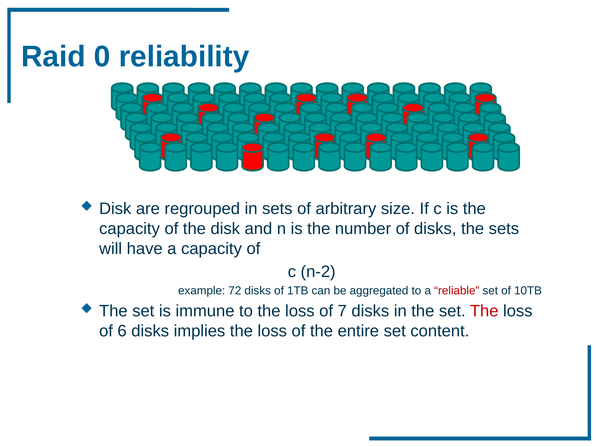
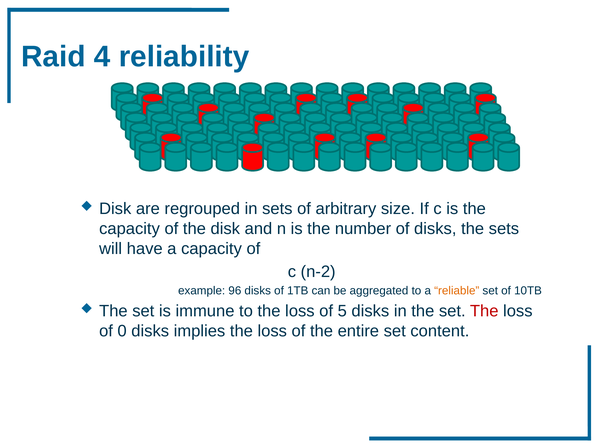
0: 0 -> 4 (102, 57)
72: 72 -> 96 (235, 291)
reliable colour: red -> orange (457, 291)
7: 7 -> 5 (342, 311)
6: 6 -> 0 (122, 331)
